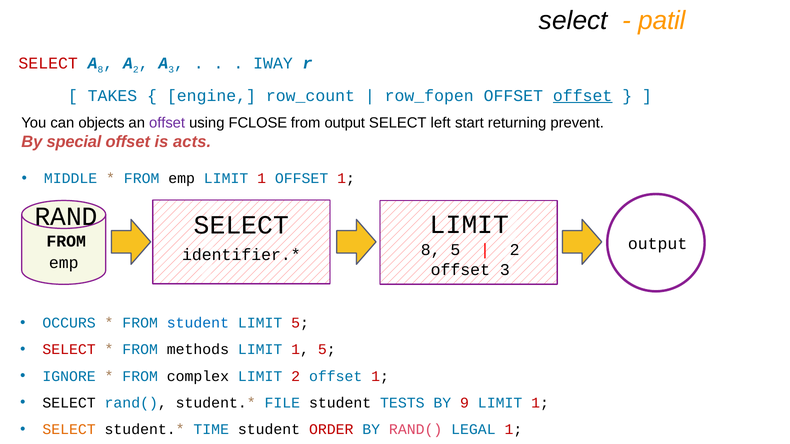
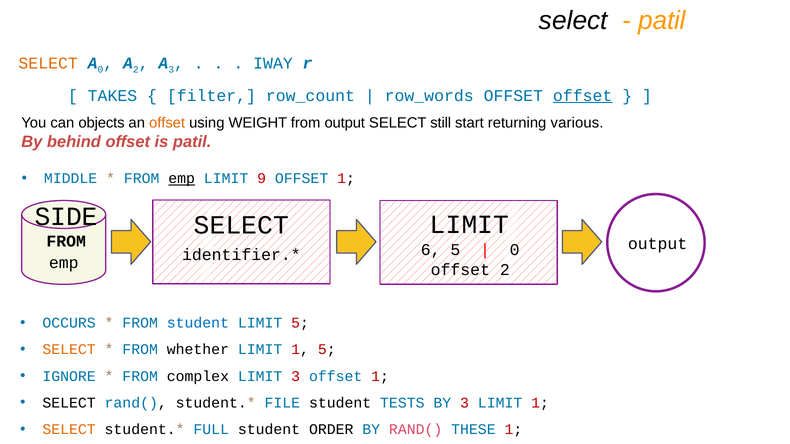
SELECT colour: red -> orange (48, 63)
8: 8 -> 0 (100, 70)
engine: engine -> filter (211, 96)
row_fopen: row_fopen -> row_words (429, 96)
offset colour: purple -> orange (167, 123)
FCLOSE: FCLOSE -> WEIGHT (258, 123)
left: left -> still (441, 123)
prevent: prevent -> various (577, 123)
special: special -> behind (74, 142)
is acts: acts -> patil (192, 142)
emp underline: none -> present (182, 179)
1: 1 -> 9 (262, 179)
RAND: RAND -> SIDE (66, 217)
8: 8 -> 6 (431, 250)
2: 2 -> 0 (515, 250)
offset 3: 3 -> 2 (505, 270)
SELECT colour: red -> orange (69, 350)
methods: methods -> whether (198, 350)
LIMIT 2: 2 -> 3 (296, 377)
BY 9: 9 -> 3 (465, 403)
TIME: TIME -> FULL (211, 430)
ORDER colour: red -> black (331, 430)
LEGAL: LEGAL -> THESE (473, 430)
